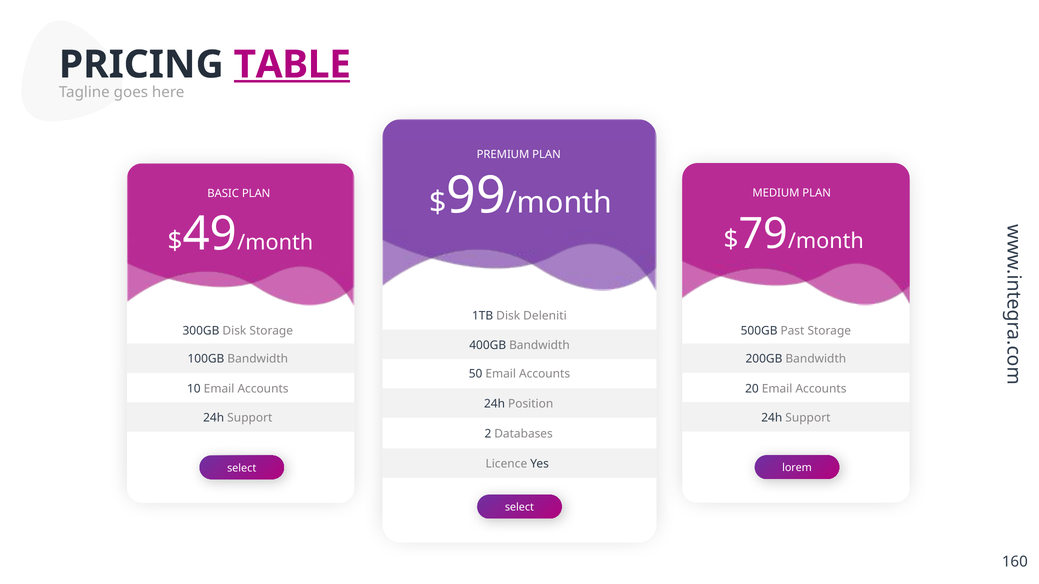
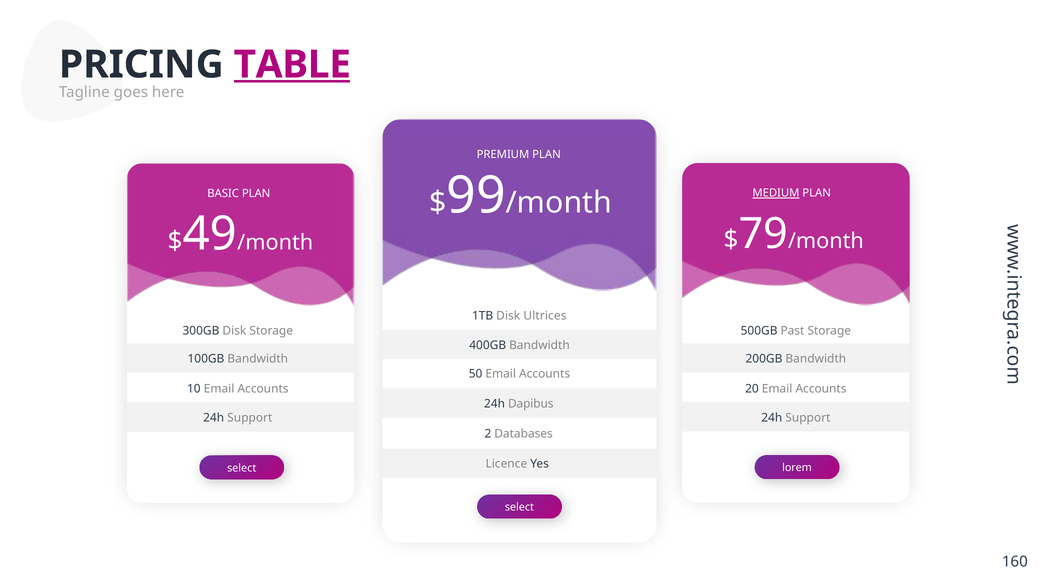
MEDIUM underline: none -> present (776, 193)
Deleniti: Deleniti -> Ultrices (545, 316)
Position: Position -> Dapibus (531, 404)
